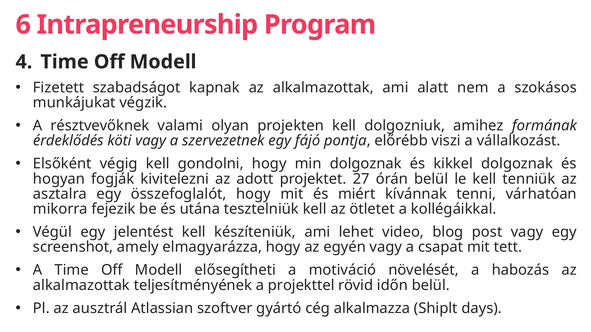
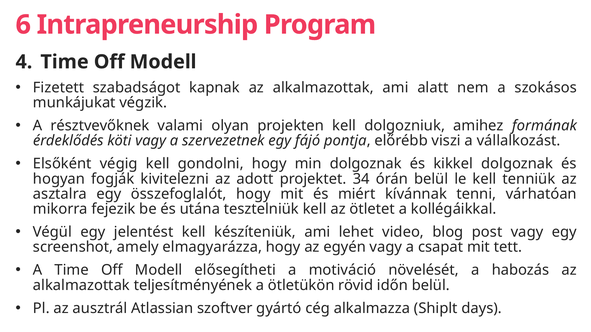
27: 27 -> 34 (361, 179)
projekttel: projekttel -> ötletükön (301, 286)
